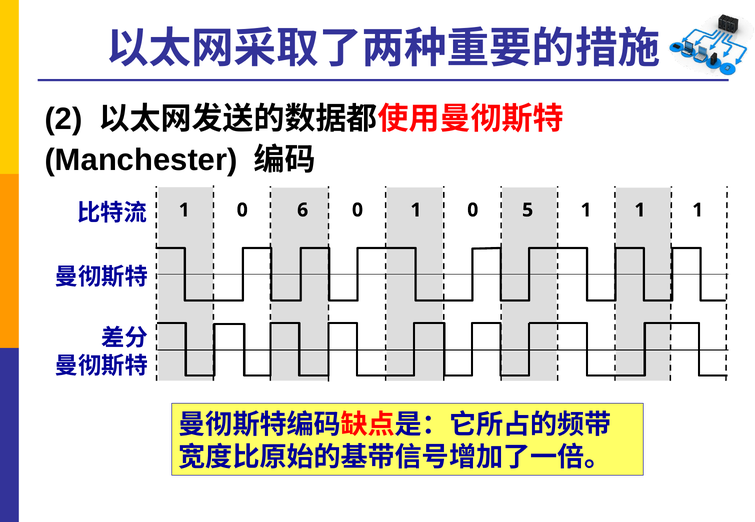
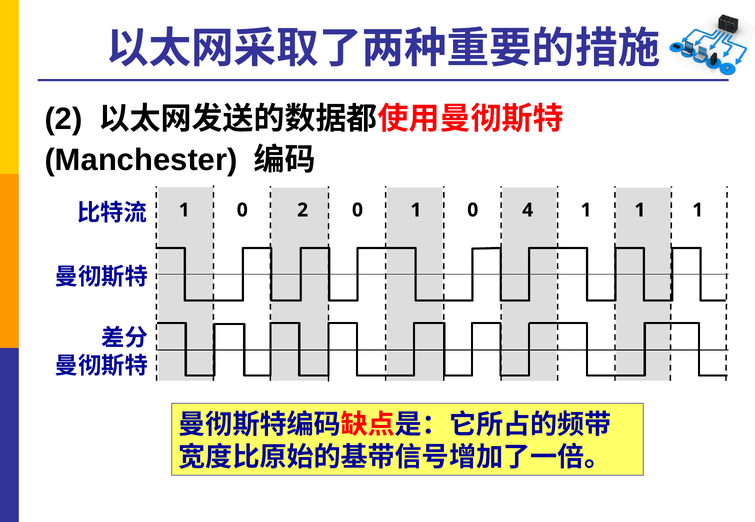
0 6: 6 -> 2 (303, 210)
5: 5 -> 4 (528, 210)
